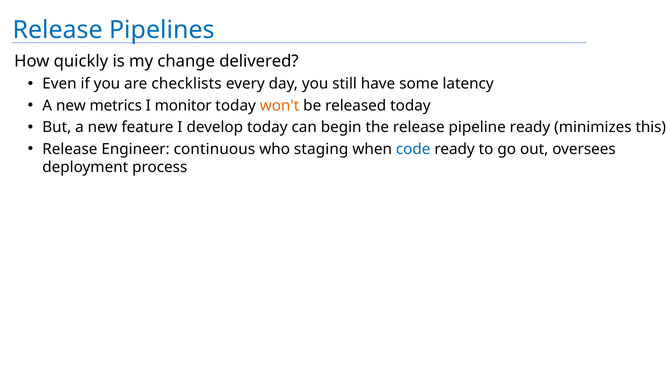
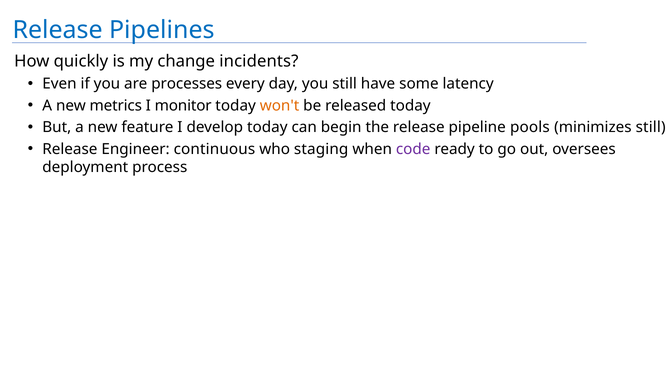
delivered: delivered -> incidents (259, 62)
checklists: checklists -> processes (187, 84)
pipeline ready: ready -> pools (530, 128)
minimizes this: this -> still (651, 128)
code colour: blue -> purple (413, 149)
